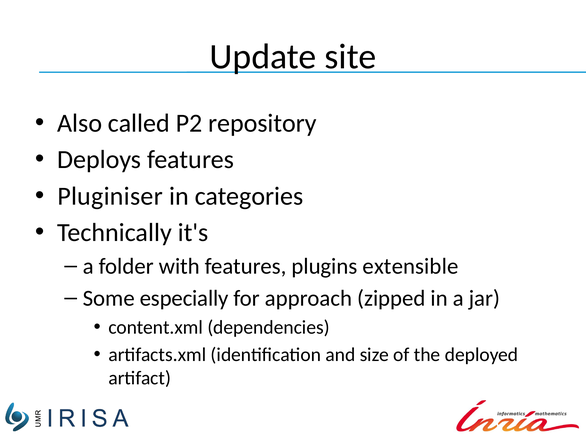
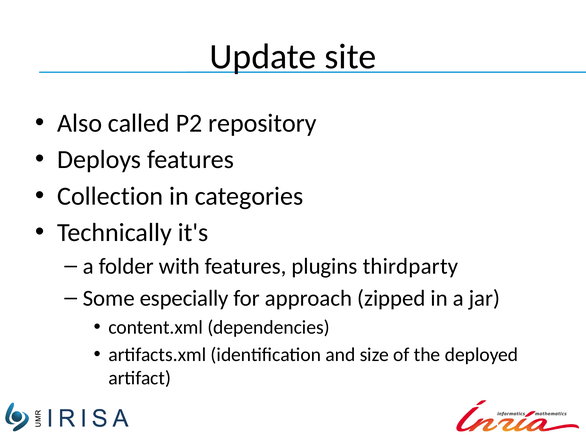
Pluginiser: Pluginiser -> Collection (110, 196)
extensible: extensible -> thirdparty (410, 266)
